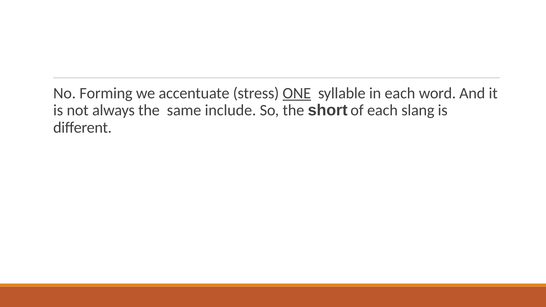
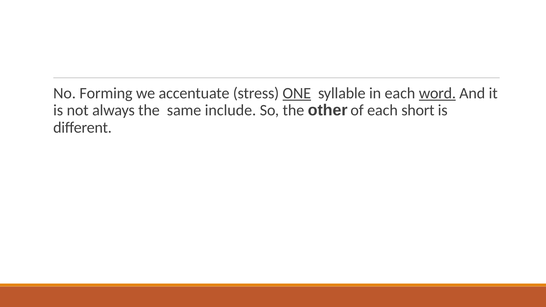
word underline: none -> present (437, 93)
short: short -> other (328, 110)
slang: slang -> short (418, 110)
